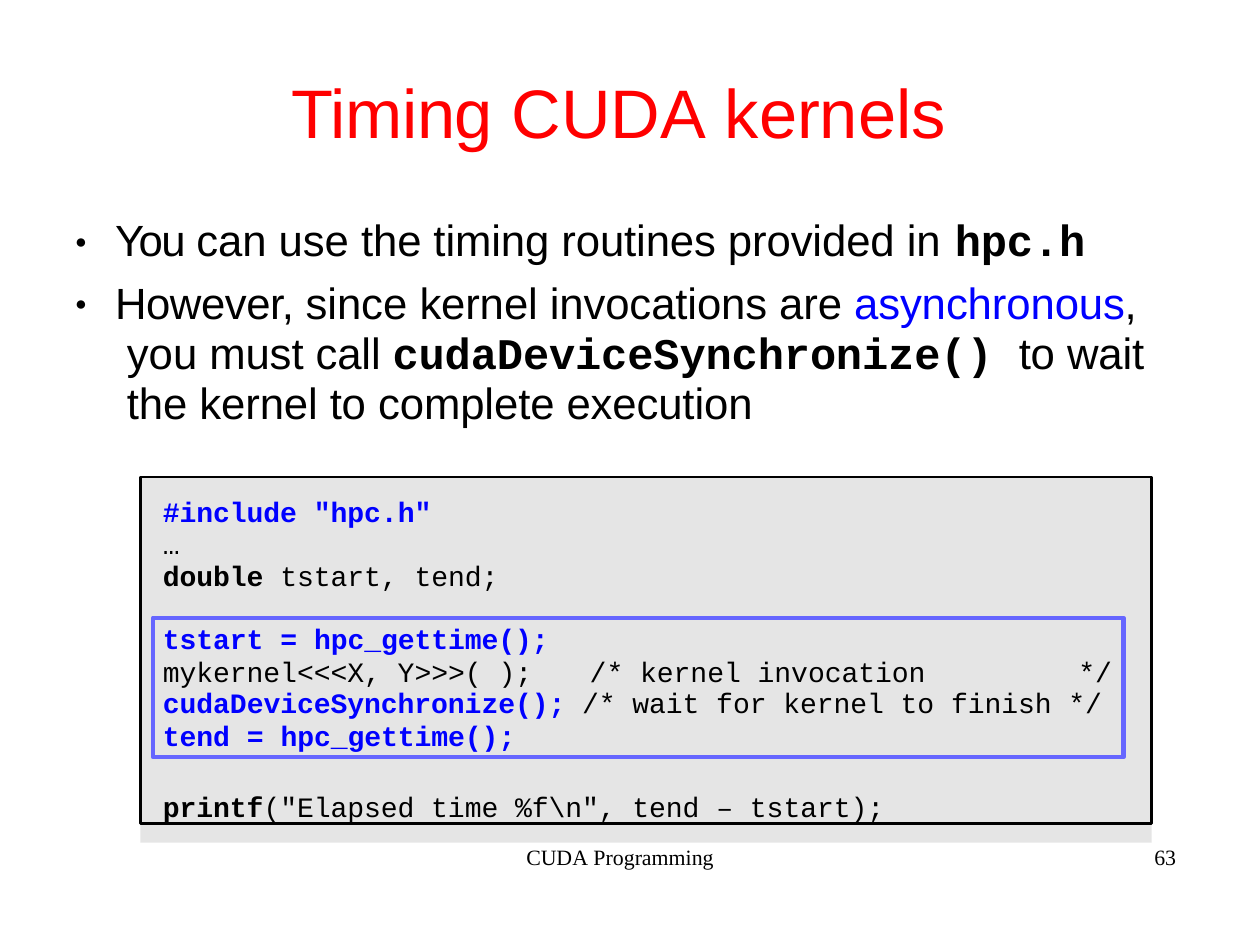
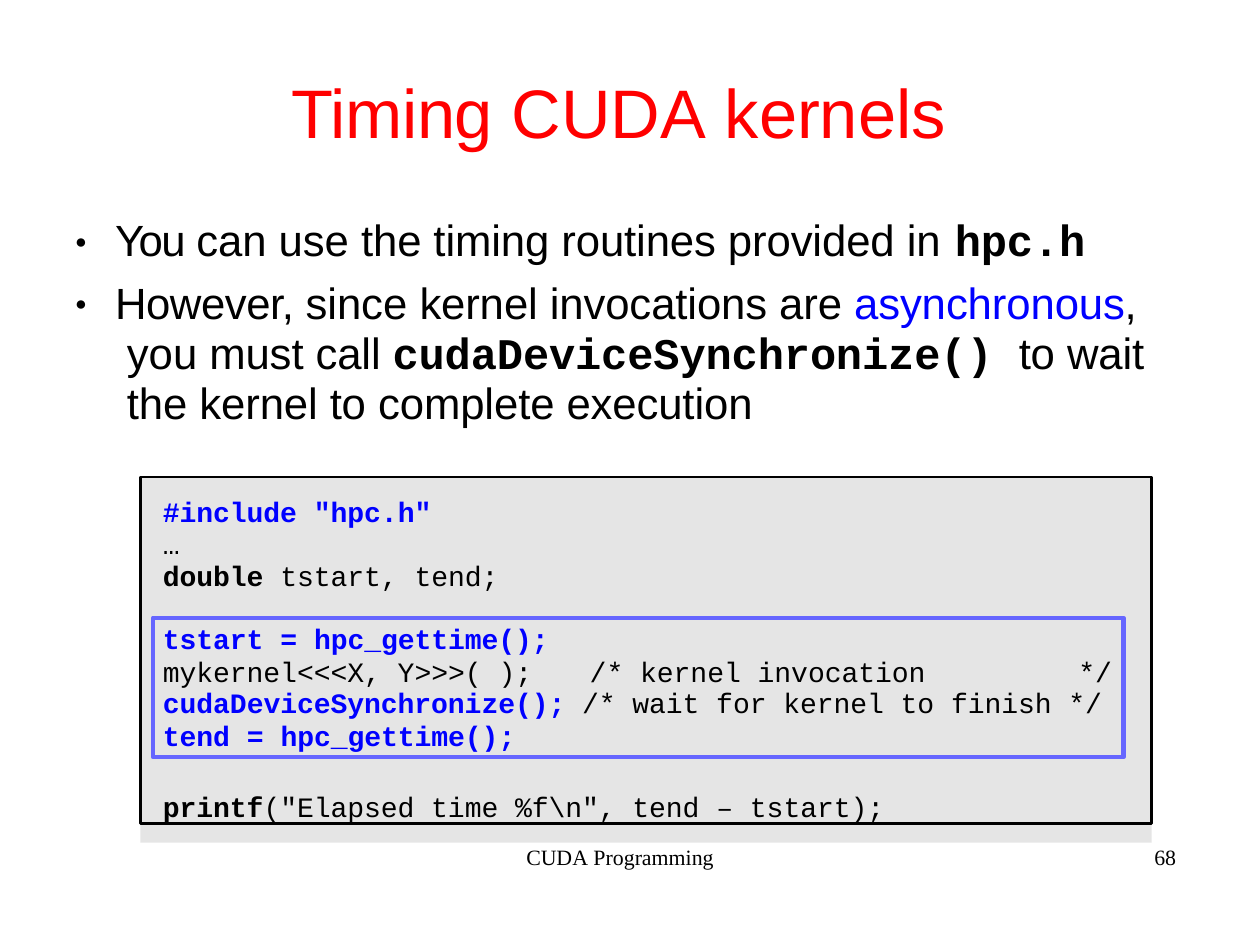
63: 63 -> 68 (1165, 859)
